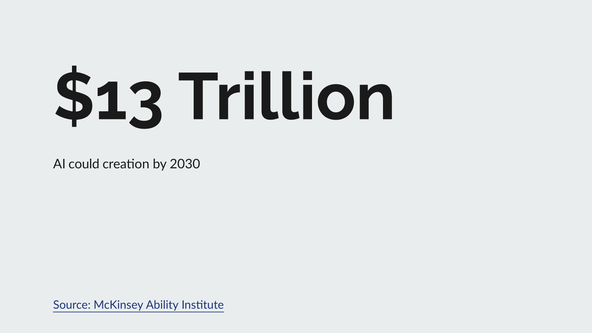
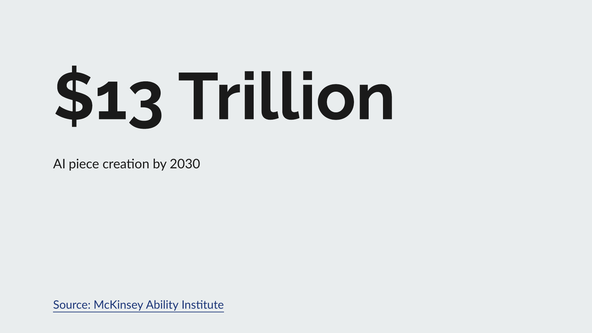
could: could -> piece (84, 164)
